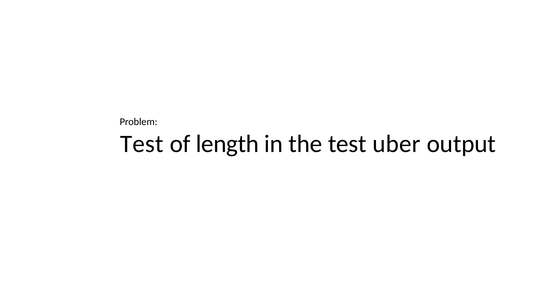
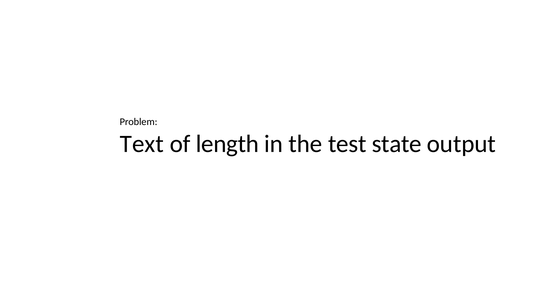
Test: Test -> Text (142, 144)
uber: uber -> state (397, 144)
